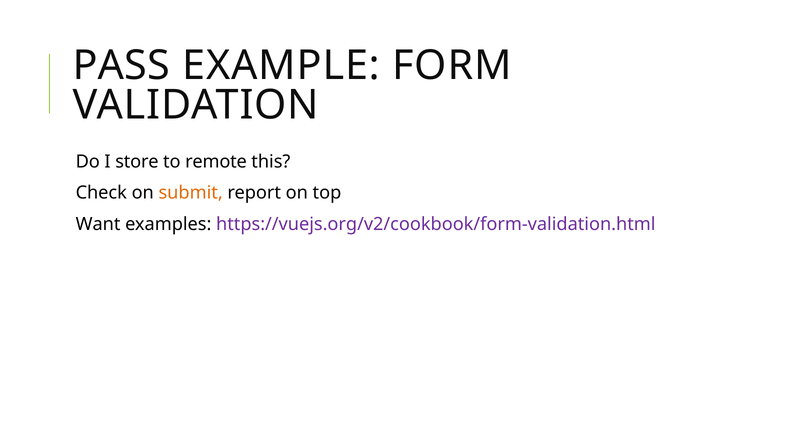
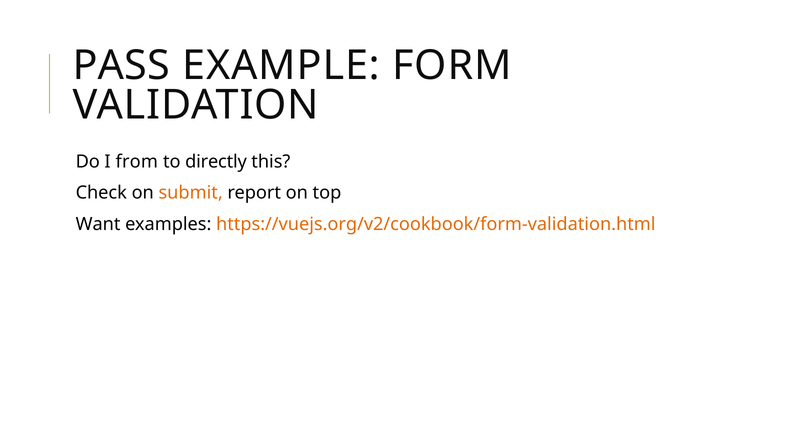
store: store -> from (137, 162)
remote: remote -> directly (216, 162)
https://vuejs.org/v2/cookbook/form-validation.html colour: purple -> orange (436, 224)
